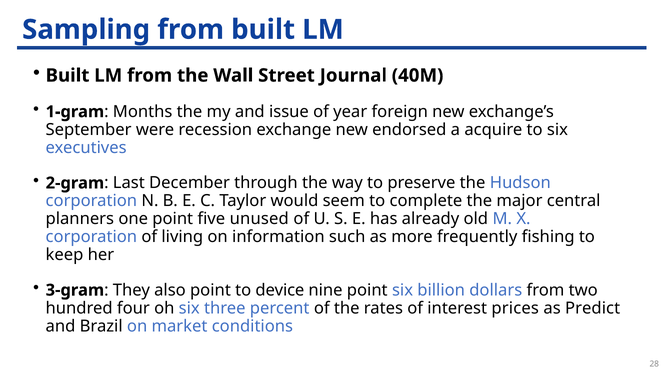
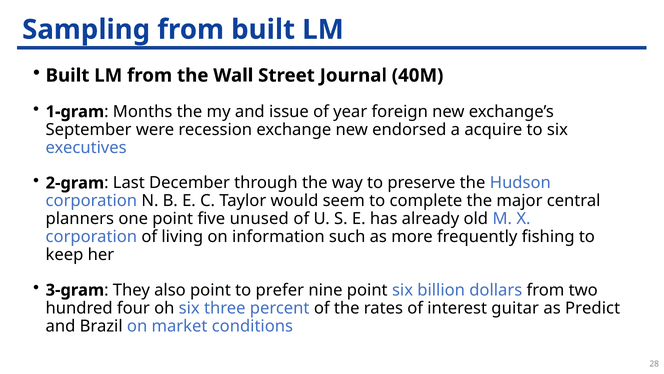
device: device -> prefer (280, 290)
prices: prices -> guitar (515, 308)
